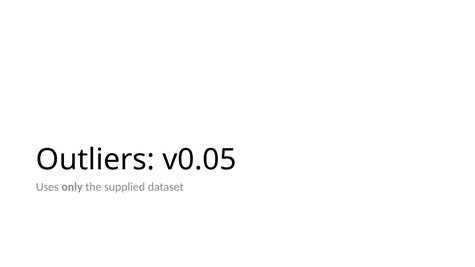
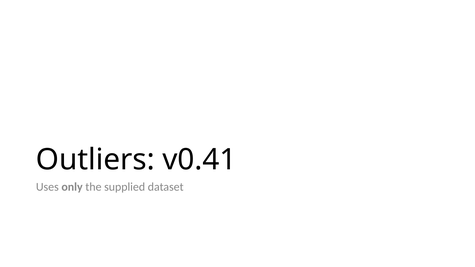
v0.05: v0.05 -> v0.41 (199, 160)
